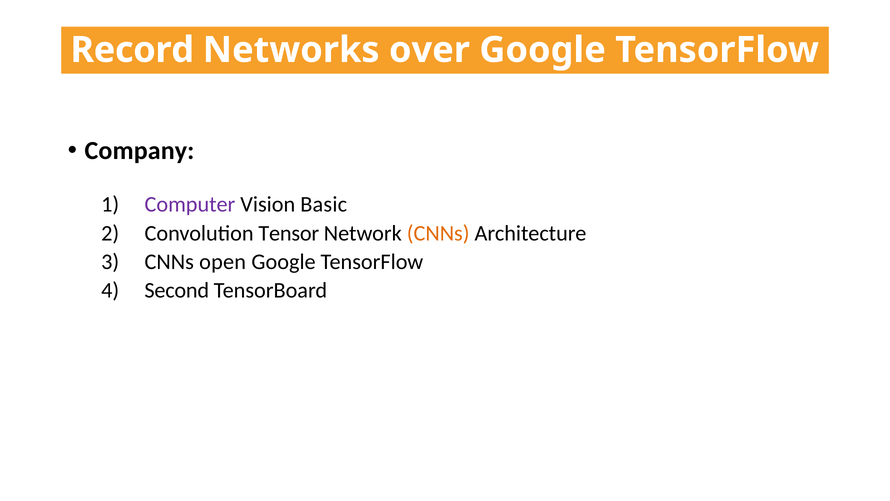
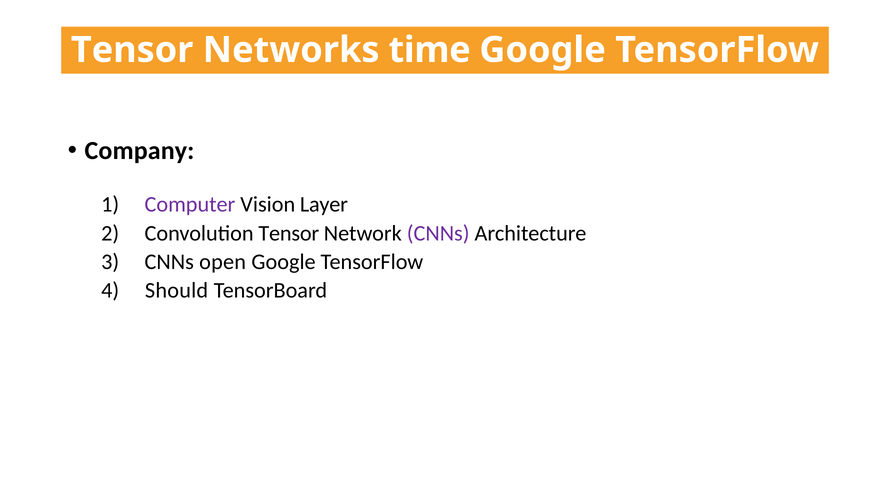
Record: Record -> Tensor (132, 50)
over: over -> time (430, 50)
Basic: Basic -> Layer (324, 204)
CNNs colour: orange -> purple (438, 233)
Second: Second -> Should (177, 290)
